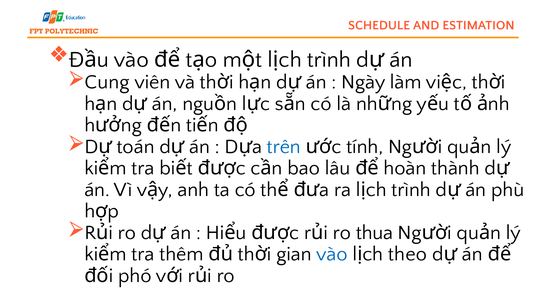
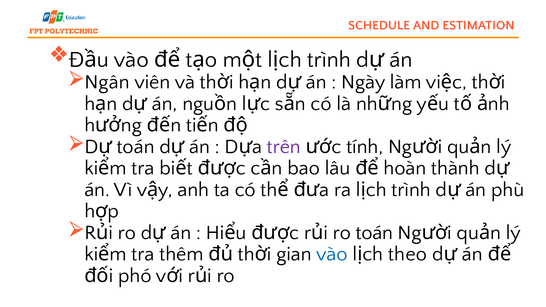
Cung: Cung -> Ngân (107, 82)
trên colour: blue -> purple (284, 147)
ro thua: thua -> toán (374, 233)
